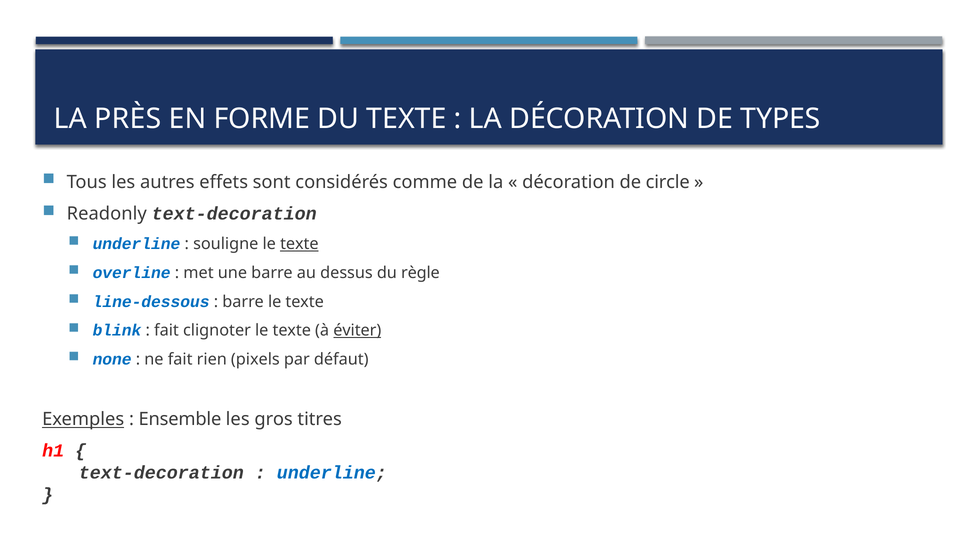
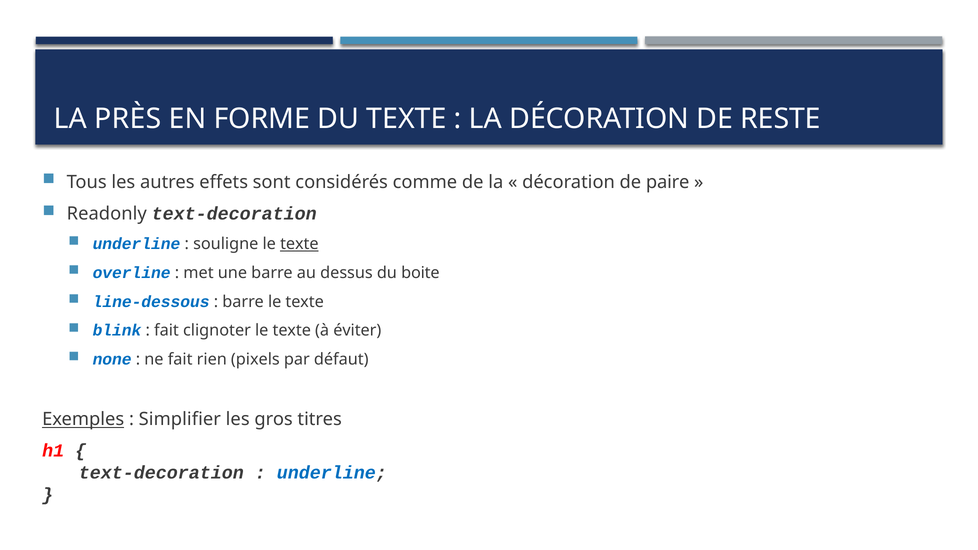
TYPES: TYPES -> RESTE (780, 119)
circle: circle -> paire (668, 182)
règle: règle -> boite (420, 273)
éviter underline: present -> none (357, 331)
Ensemble: Ensemble -> Simplifier (180, 419)
